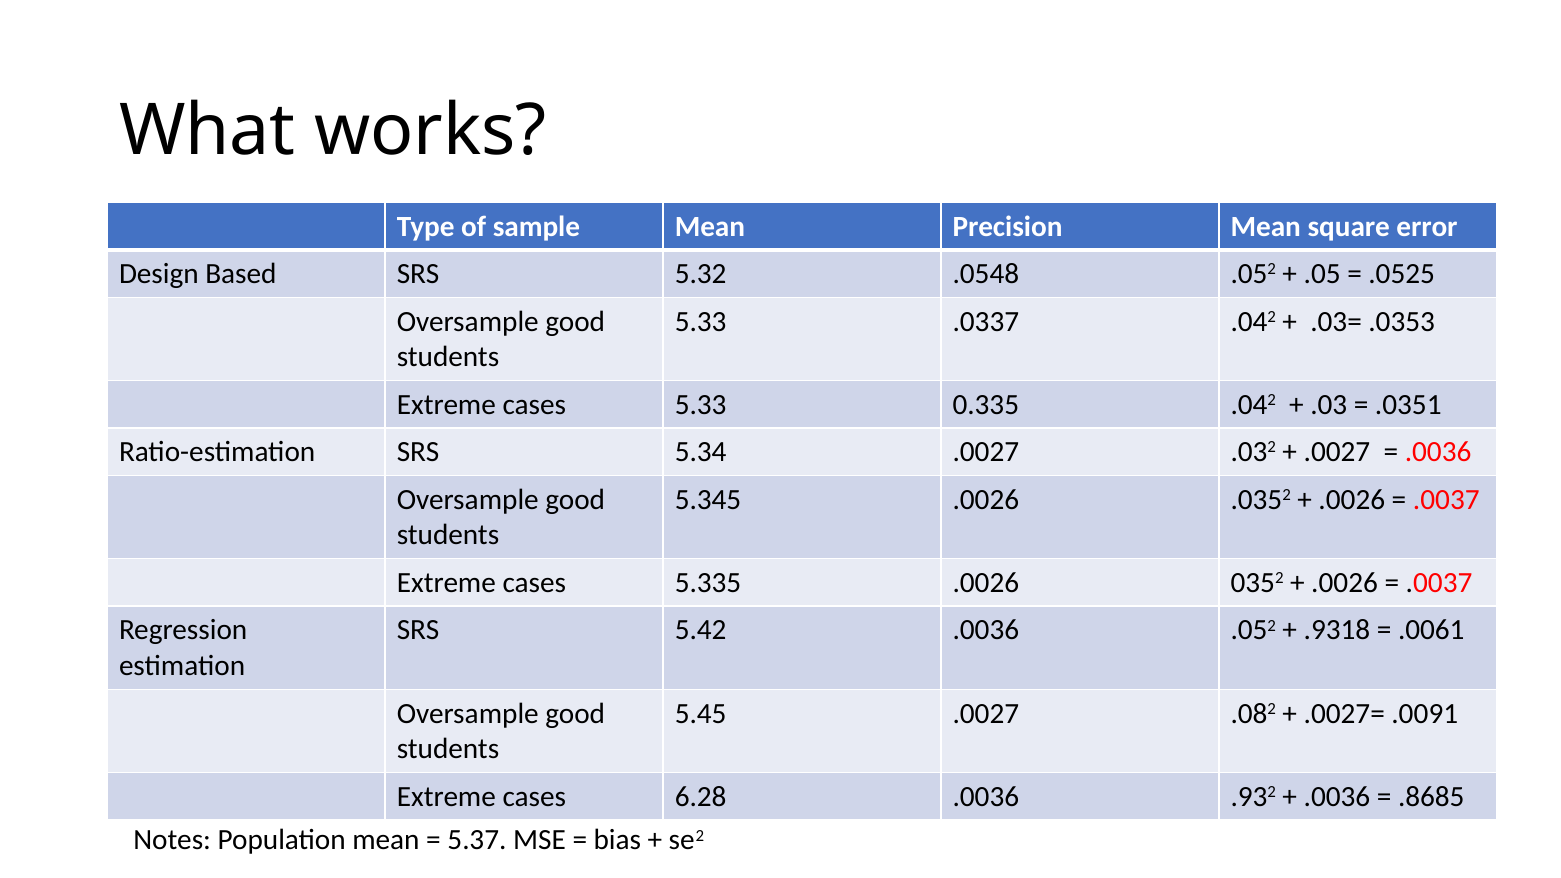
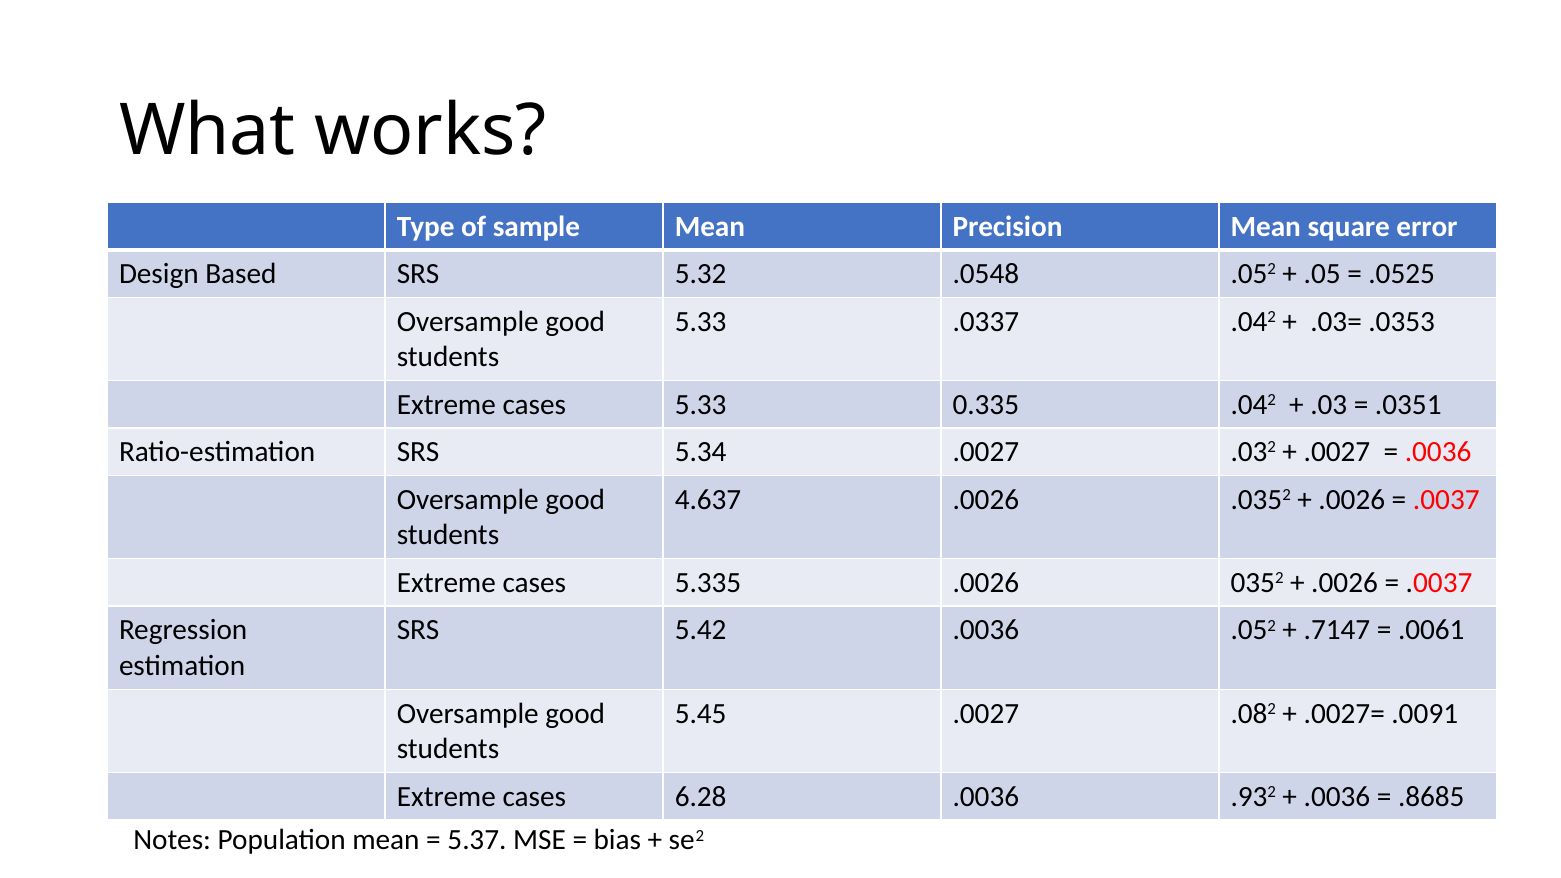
5.345: 5.345 -> 4.637 (708, 500)
.9318: .9318 -> .7147 (1337, 630)
